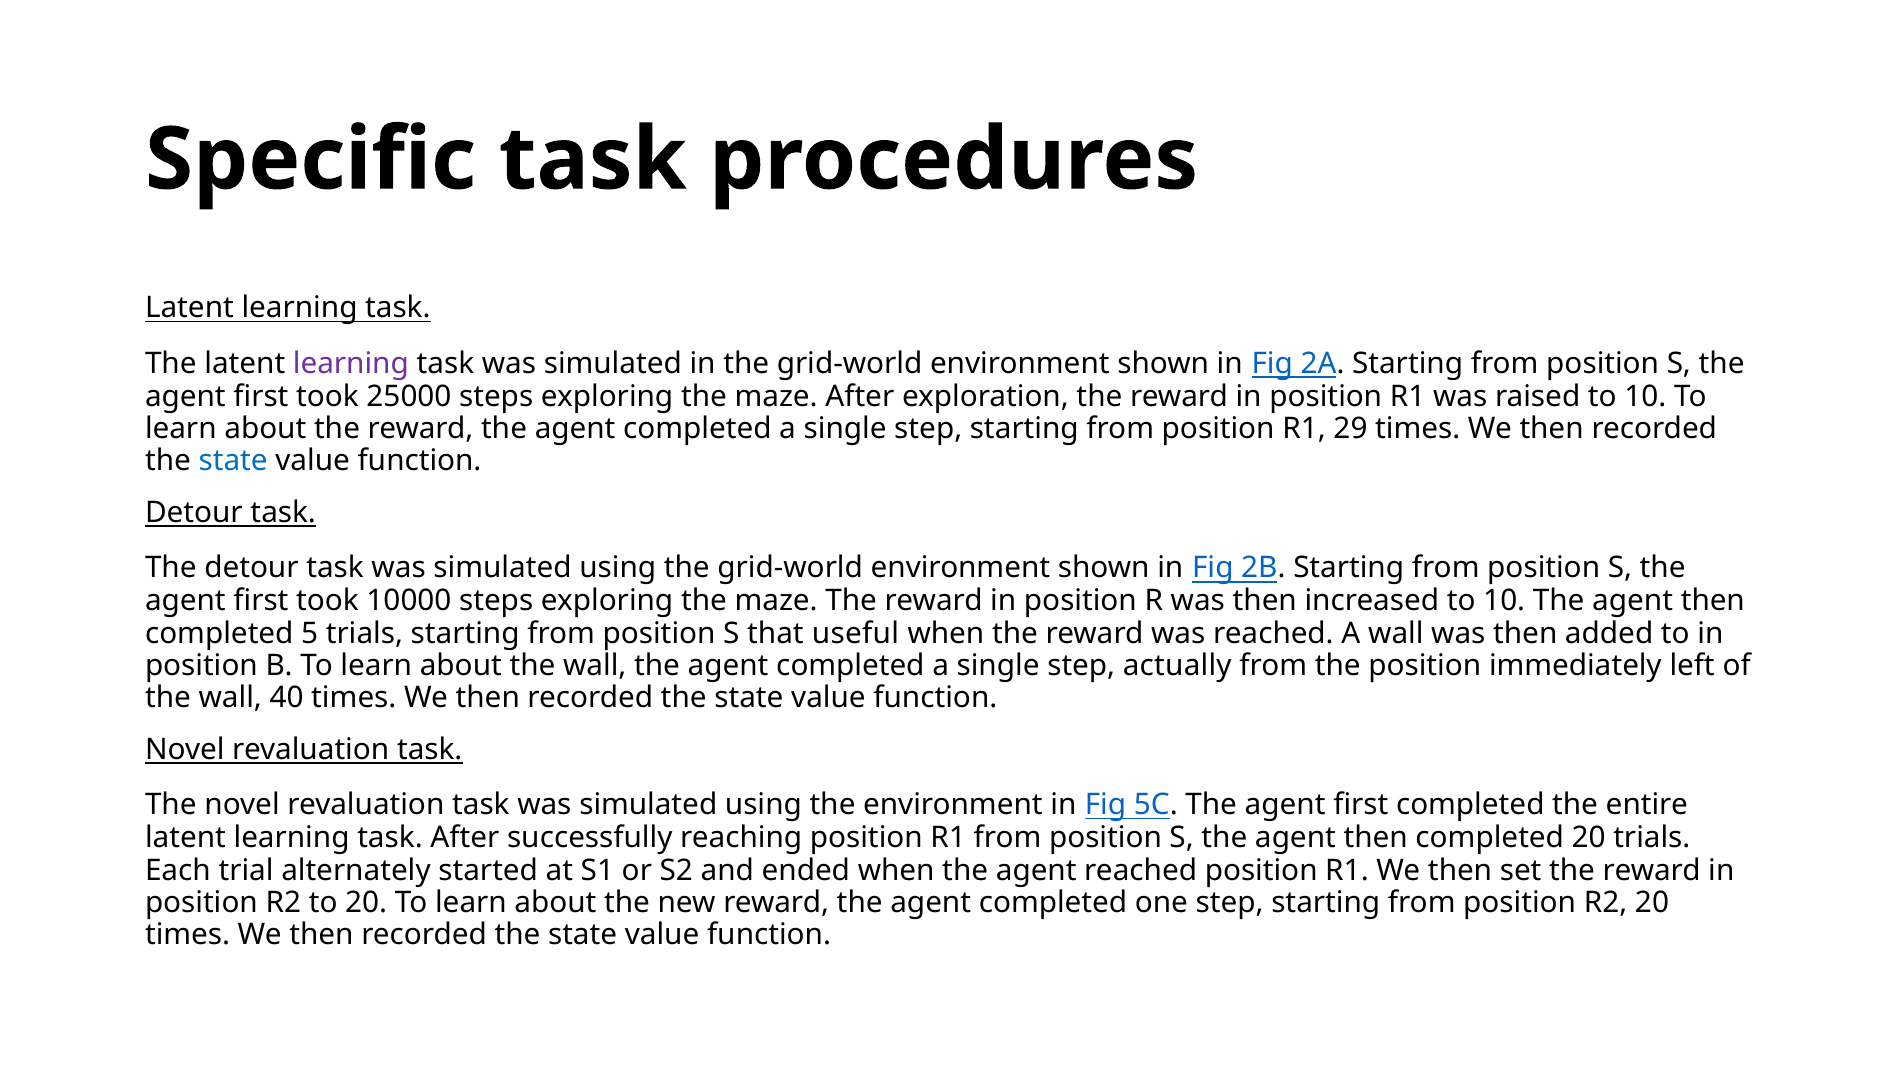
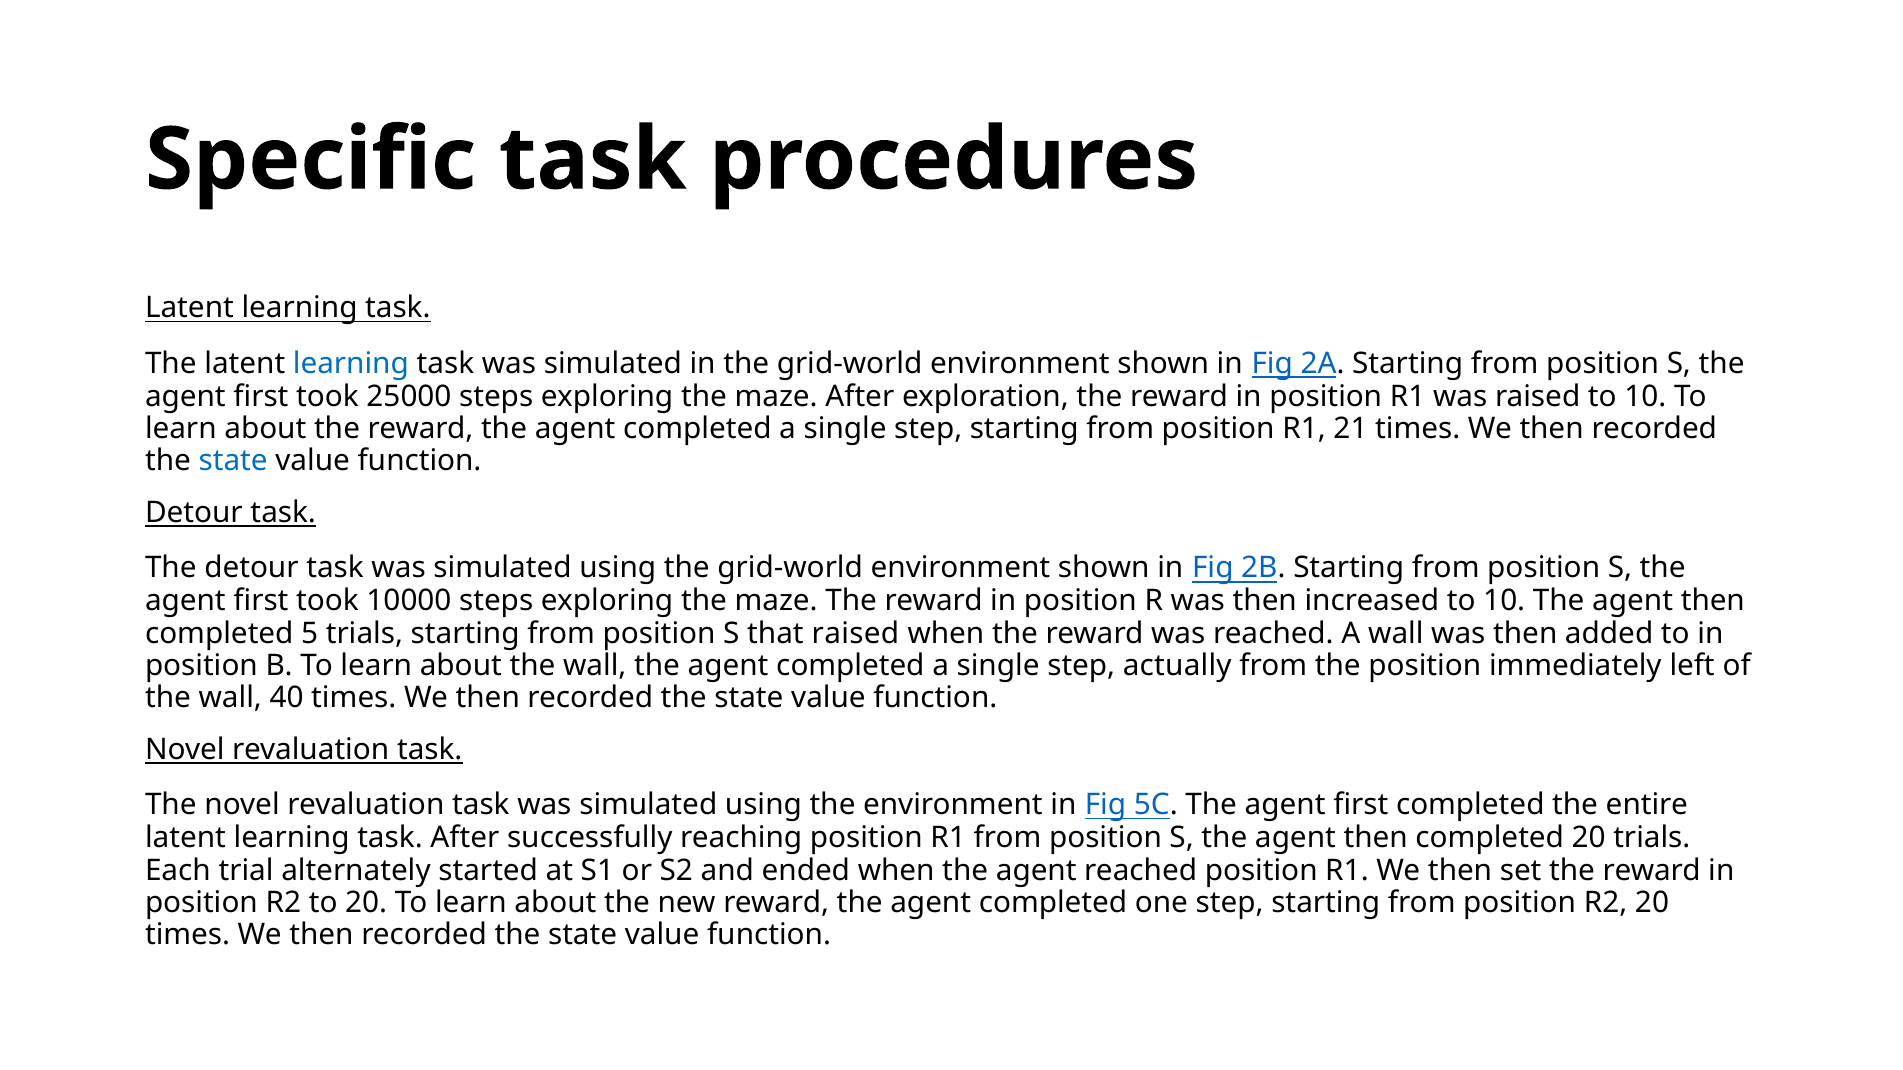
learning colour: purple -> blue (351, 364)
29: 29 -> 21 (1350, 429)
that useful: useful -> raised (855, 634)
